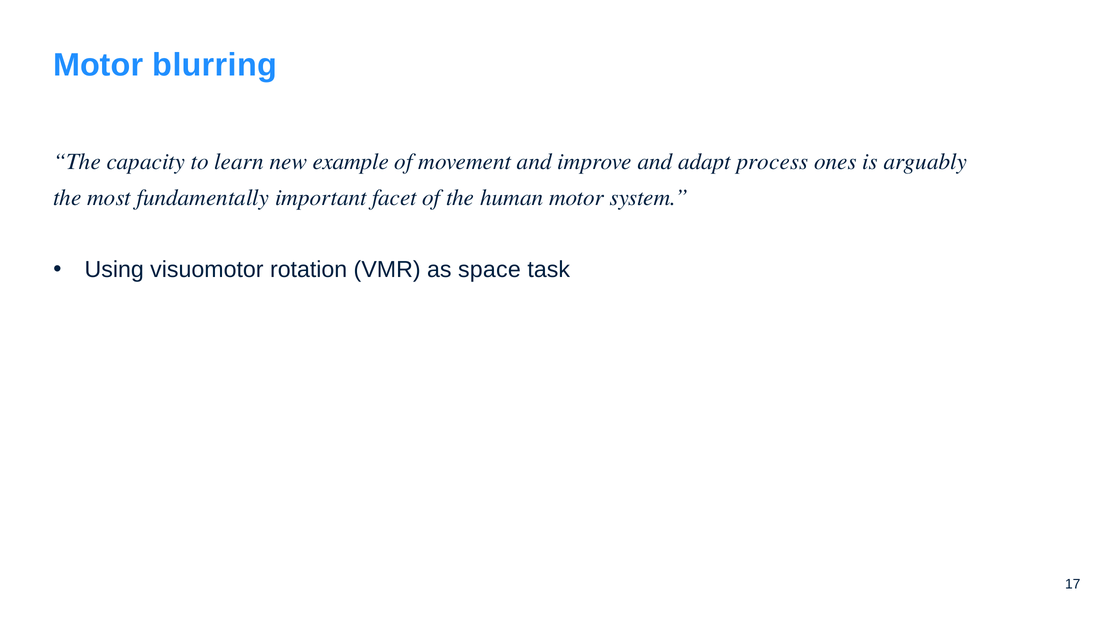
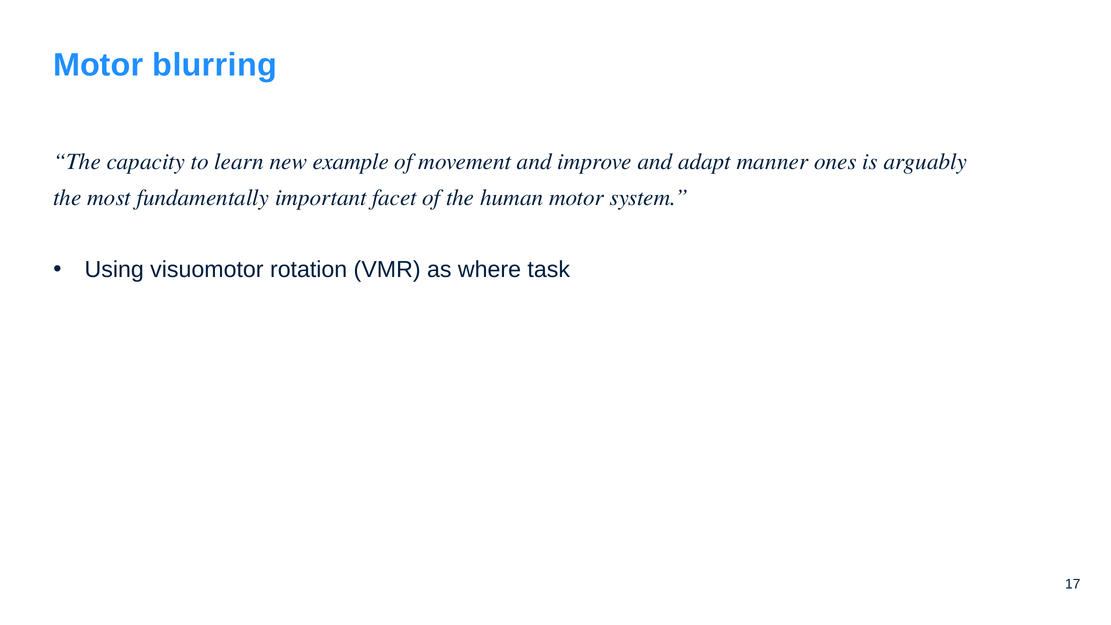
process: process -> manner (772, 161)
space: space -> where (490, 270)
